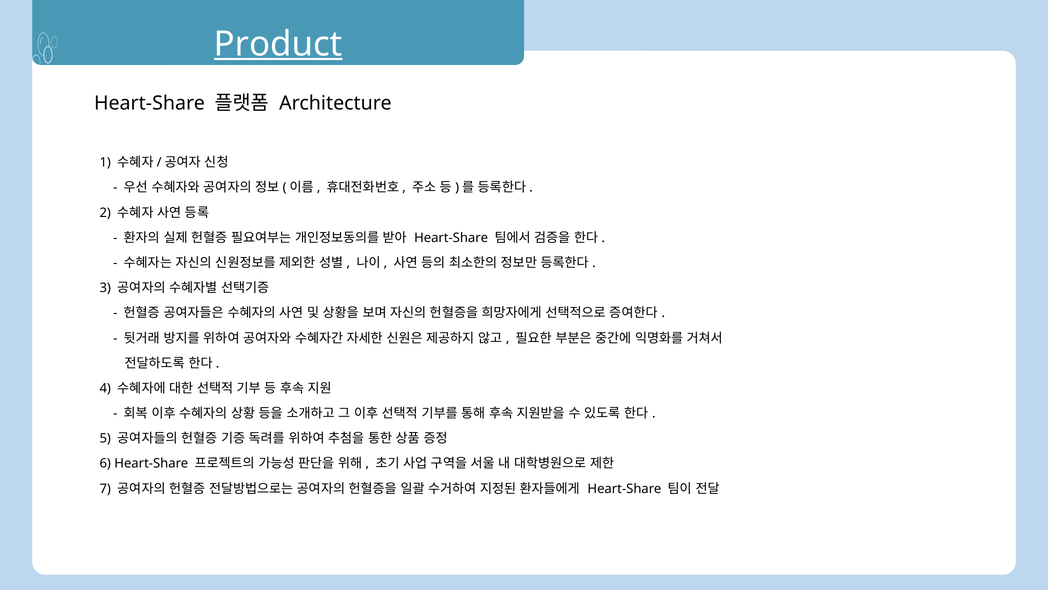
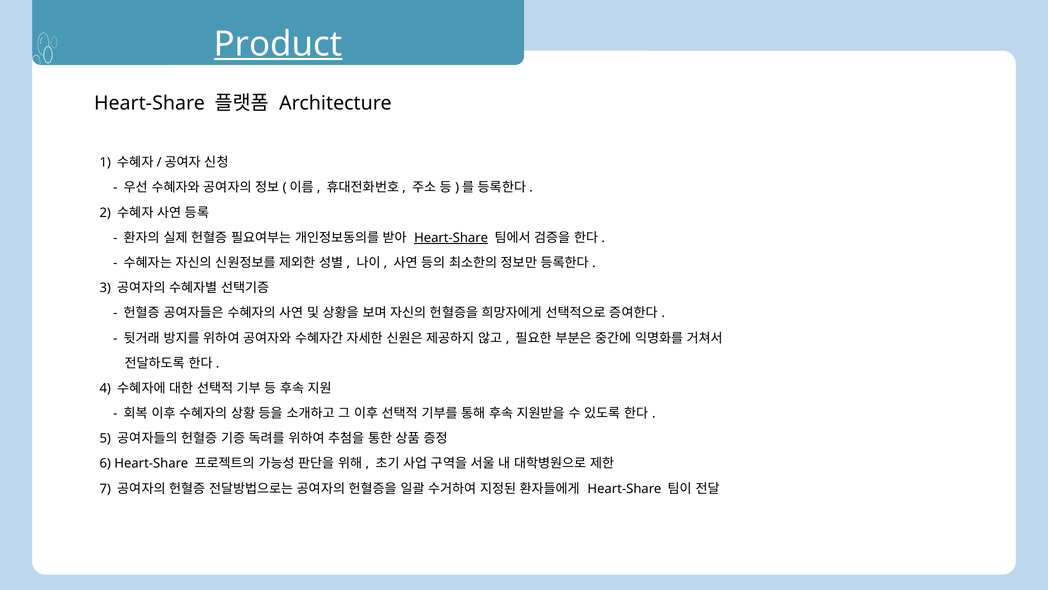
Heart-Share underline: none -> present (451, 238)
